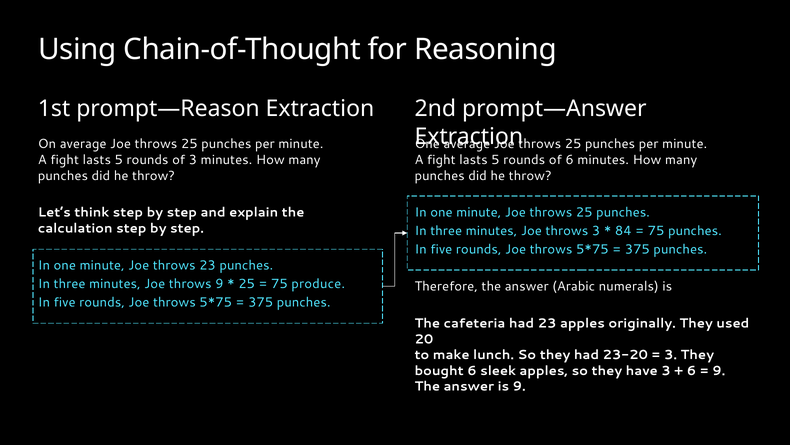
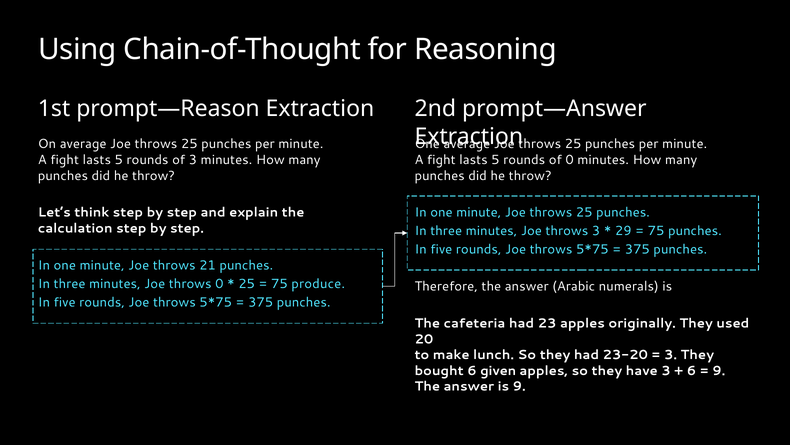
of 6: 6 -> 0 (570, 160)
84: 84 -> 29 (623, 231)
throws 23: 23 -> 21 (207, 265)
throws 9: 9 -> 0 (219, 283)
sleek: sleek -> given (498, 370)
